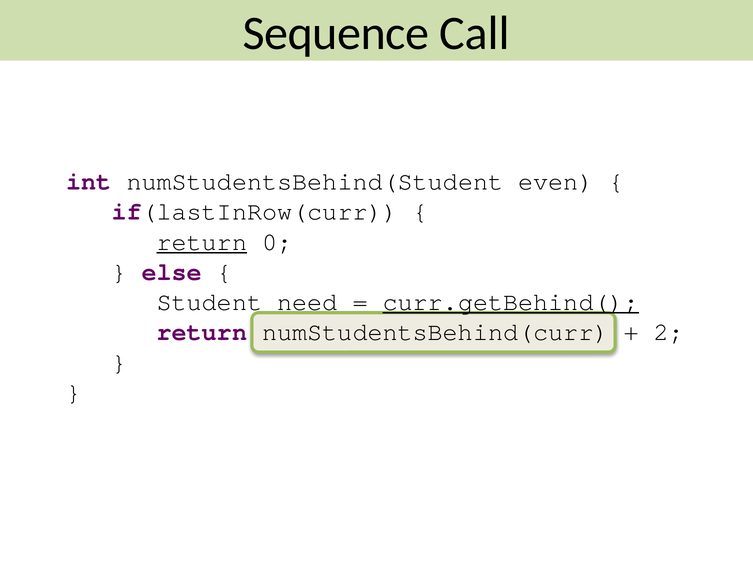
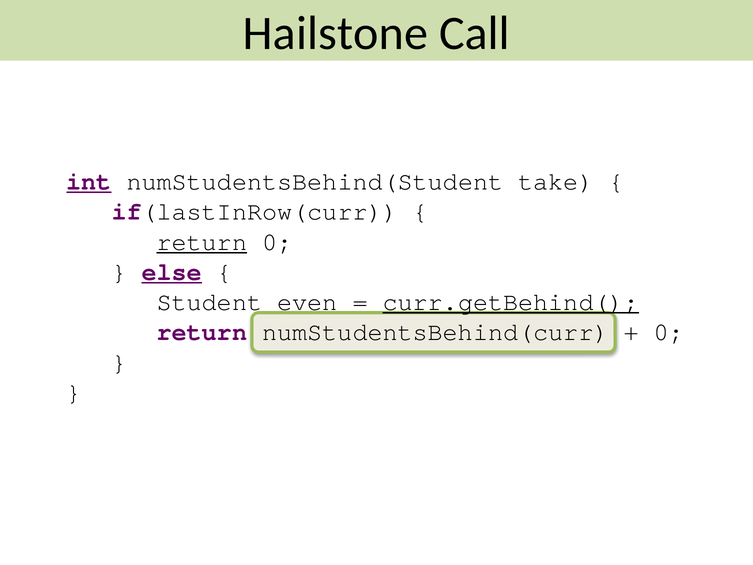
Sequence: Sequence -> Hailstone (336, 33)
int underline: none -> present (89, 181)
even: even -> take (556, 181)
else underline: none -> present (172, 272)
need: need -> even (307, 302)
2: 2 -> 0 (669, 332)
